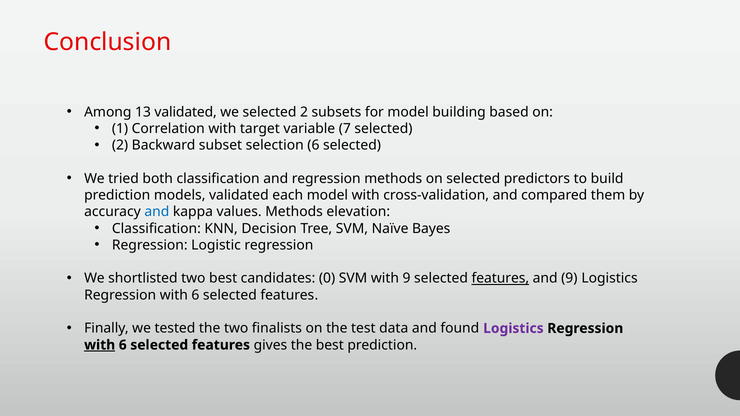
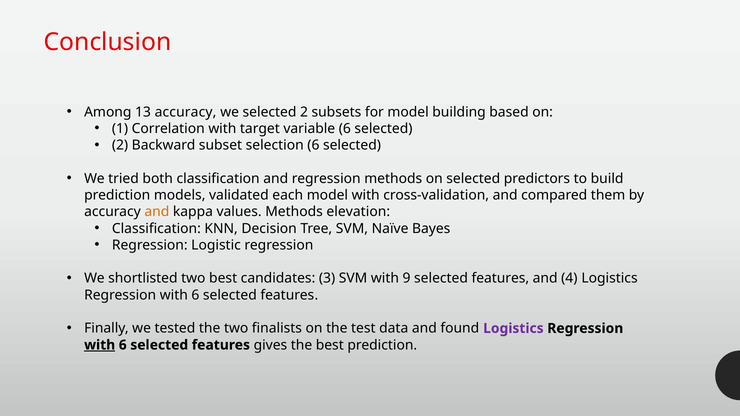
13 validated: validated -> accuracy (186, 112)
variable 7: 7 -> 6 (345, 129)
and colour: blue -> orange (157, 212)
0: 0 -> 3 (327, 279)
features underline: present -> none (500, 279)
and 9: 9 -> 4 (569, 279)
